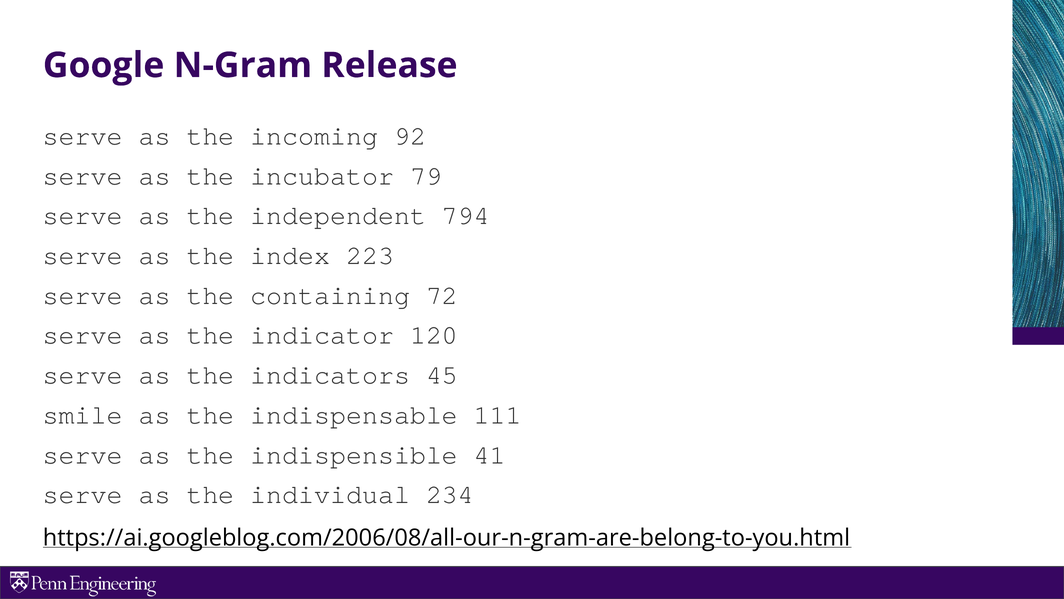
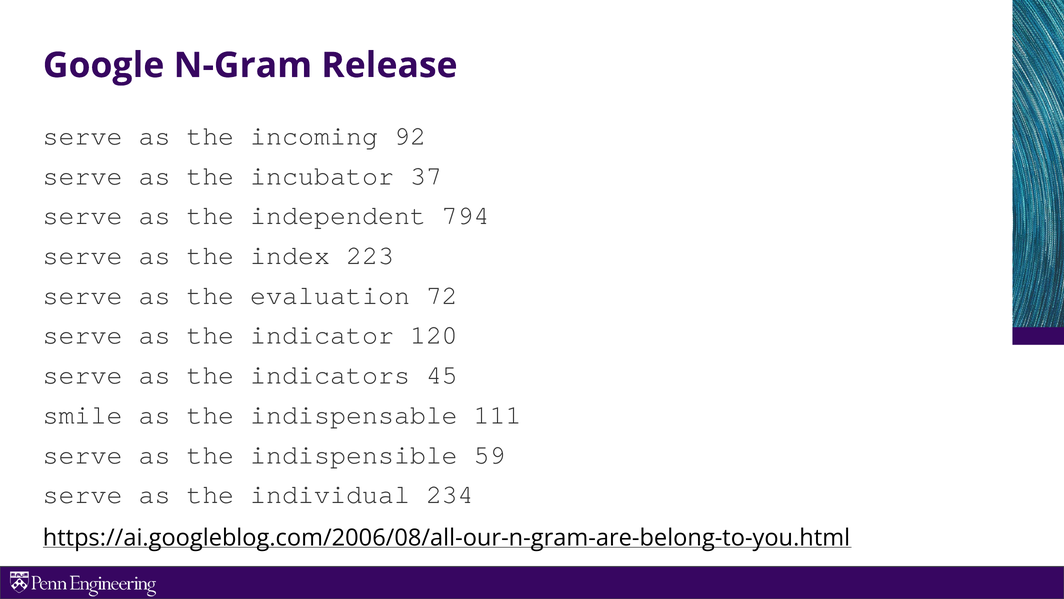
79: 79 -> 37 (426, 176)
containing: containing -> evaluation (330, 295)
41: 41 -> 59 (490, 454)
